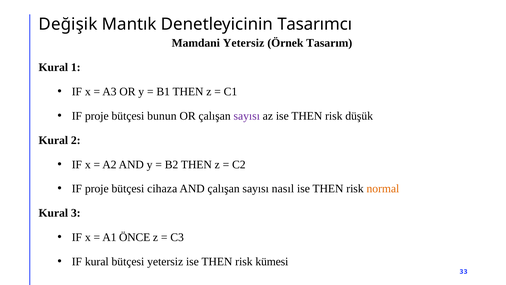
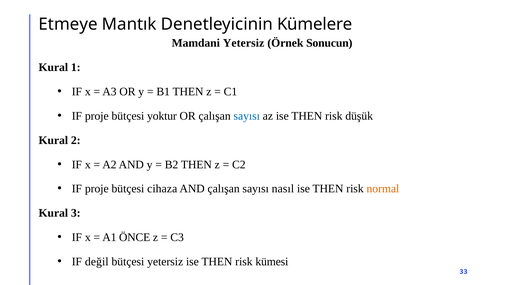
Değişik: Değişik -> Etmeye (68, 24)
Tasarımcı: Tasarımcı -> Kümelere (315, 24)
Tasarım: Tasarım -> Sonucun (329, 43)
bunun: bunun -> yoktur (162, 116)
sayısı colour: purple -> blue (247, 116)
IF kural: kural -> değil (97, 261)
